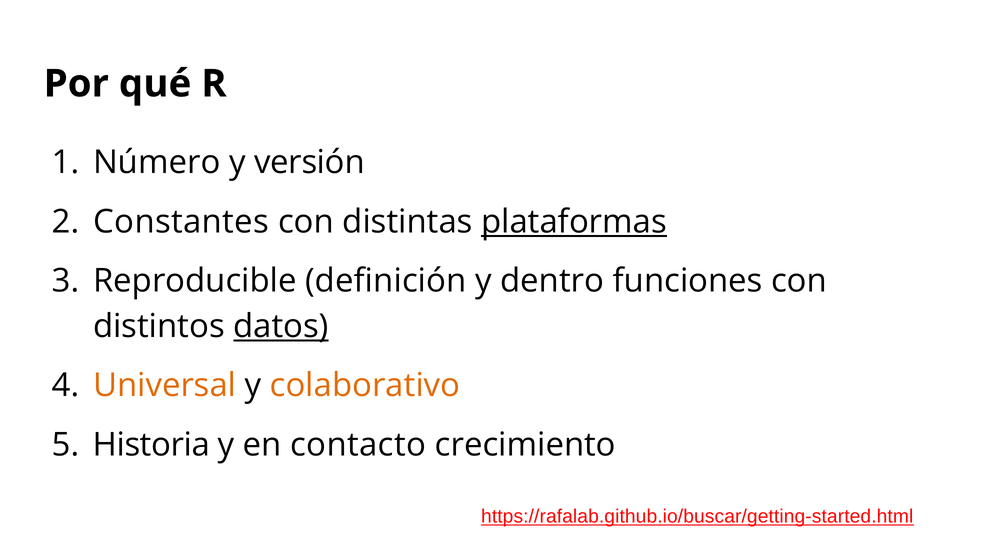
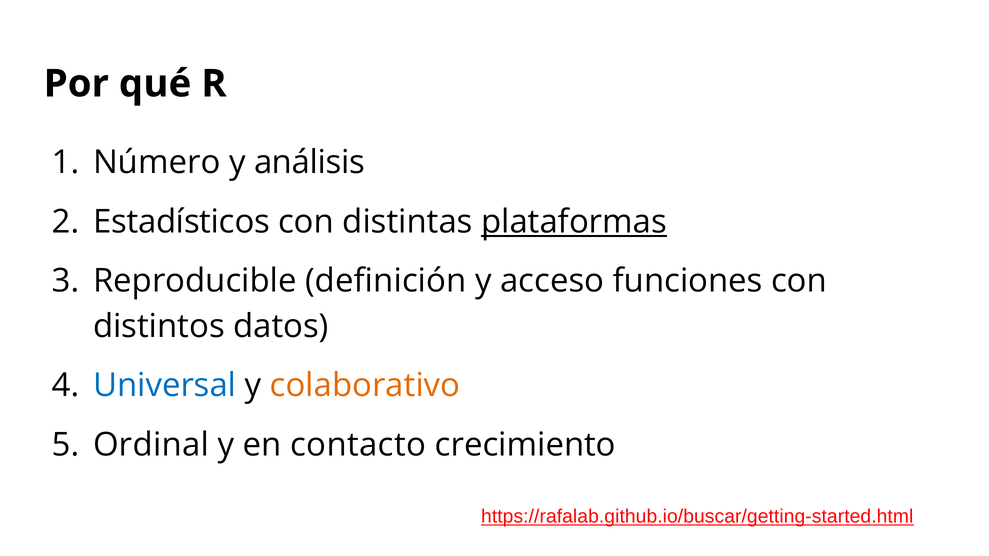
versión: versión -> análisis (309, 163)
Constantes: Constantes -> Estadísticos (181, 222)
dentro: dentro -> acceso (552, 281)
datos underline: present -> none (281, 326)
Universal colour: orange -> blue (165, 386)
Historia: Historia -> Ordinal (151, 445)
